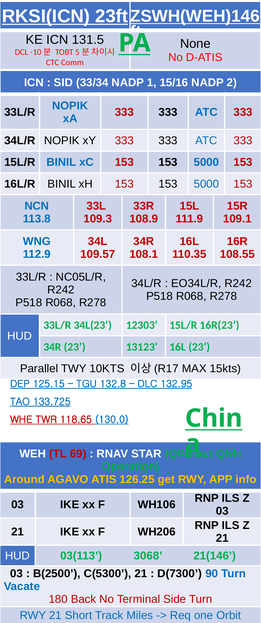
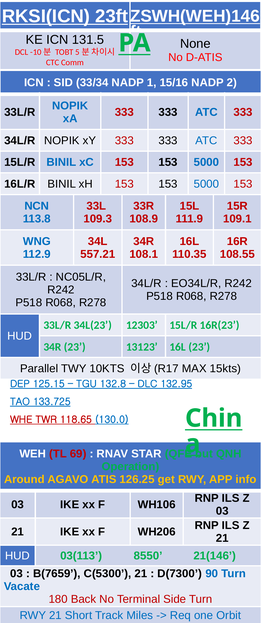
109.57: 109.57 -> 557.21 (98, 255)
3068: 3068 -> 8550 (148, 557)
B(2500: B(2500 -> B(7659 (57, 575)
